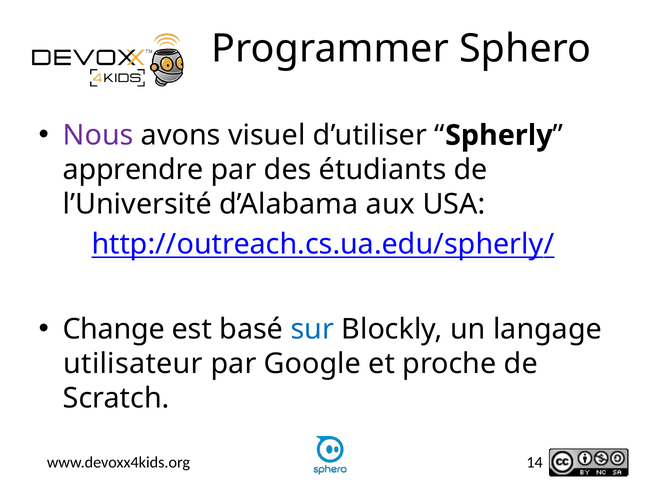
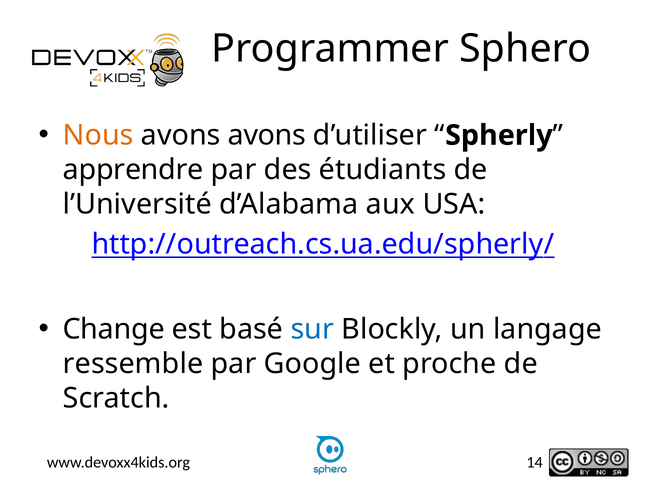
Nous colour: purple -> orange (98, 135)
avons visuel: visuel -> avons (267, 135)
utilisateur: utilisateur -> ressemble (133, 364)
